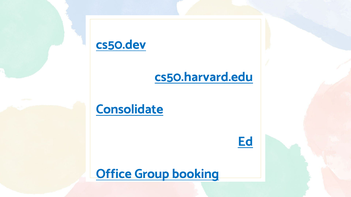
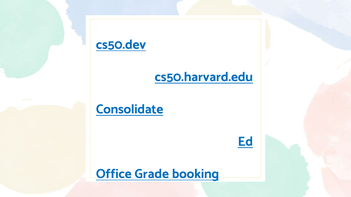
Group: Group -> Grade (152, 174)
